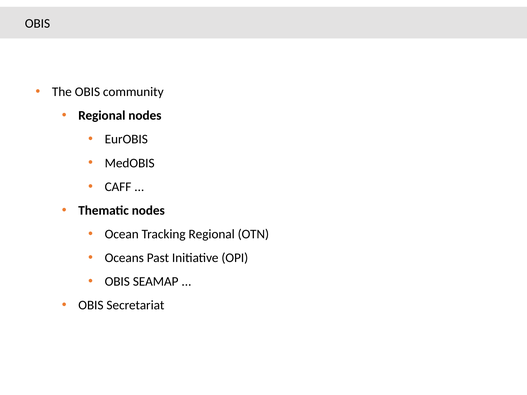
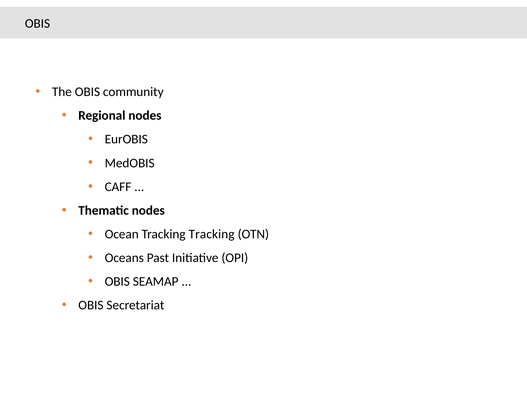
Tracking Regional: Regional -> Tracking (212, 234)
